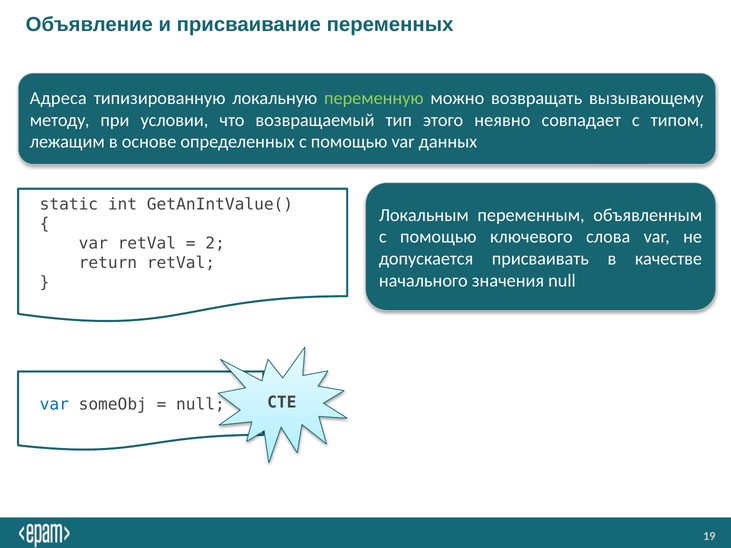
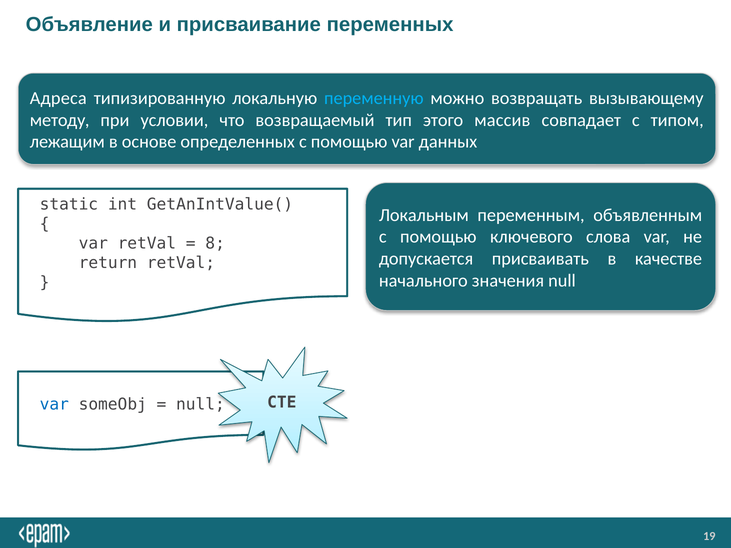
переменную colour: light green -> light blue (374, 98)
неявно: неявно -> массив (502, 120)
2: 2 -> 8 (215, 244)
